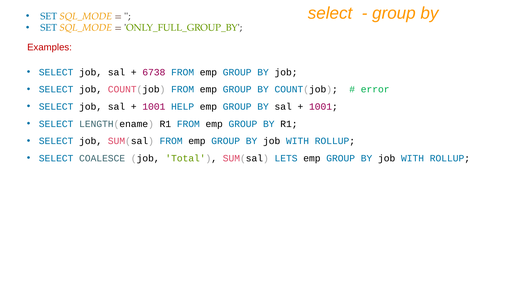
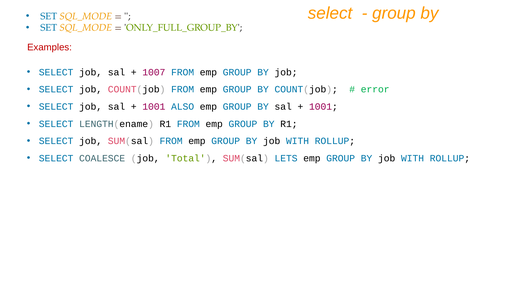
6738: 6738 -> 1007 (154, 72)
HELP: HELP -> ALSO (183, 107)
